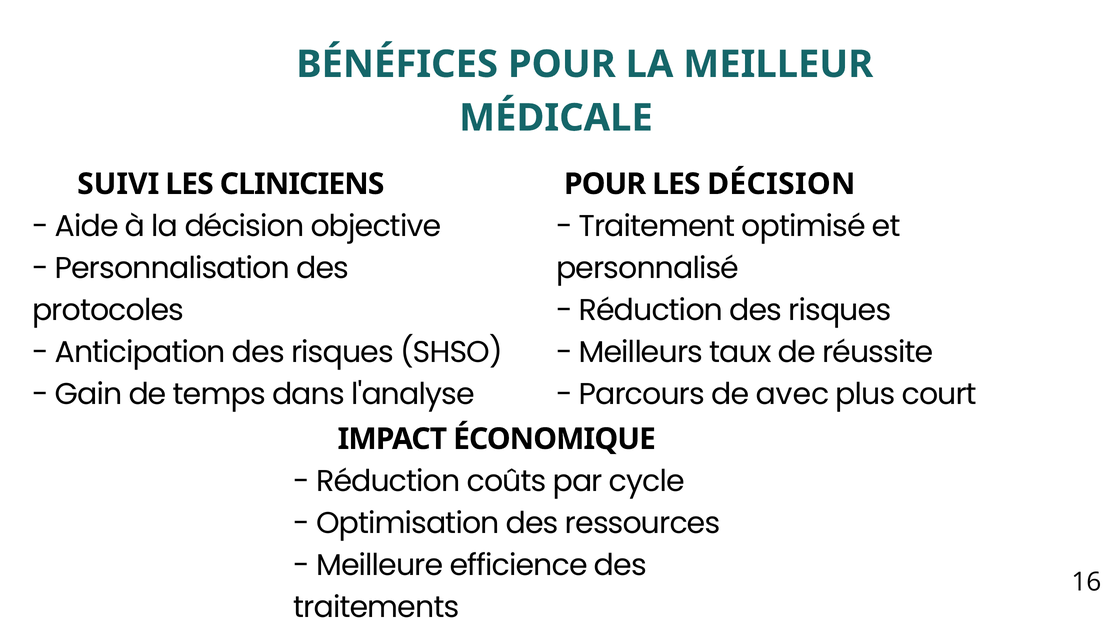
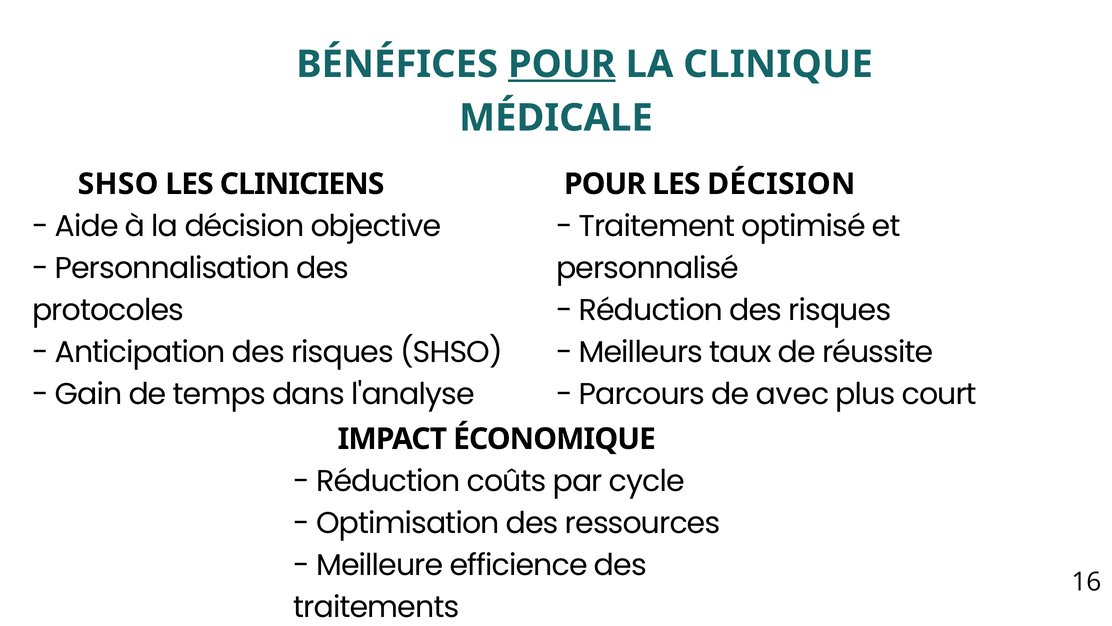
POUR underline: none -> present (562, 64)
MEILLEUR: MEILLEUR -> CLINIQUE (778, 64)
SUIVI: SUIVI -> SHSO (118, 184)
